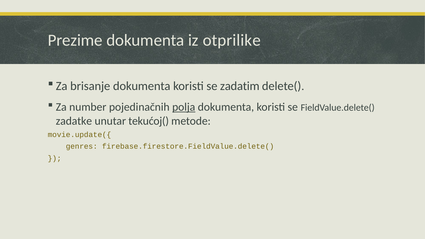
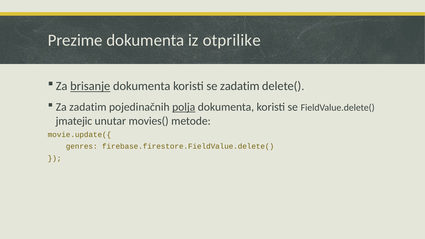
brisanje underline: none -> present (90, 86)
Za number: number -> zadatim (88, 107)
zadatke: zadatke -> jmatejic (74, 121)
tekućoj(: tekućoj( -> movies( (149, 121)
